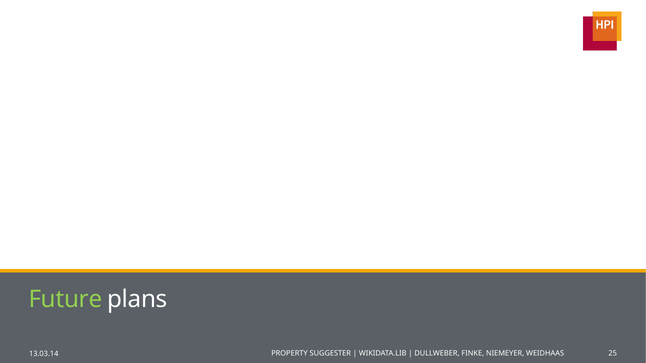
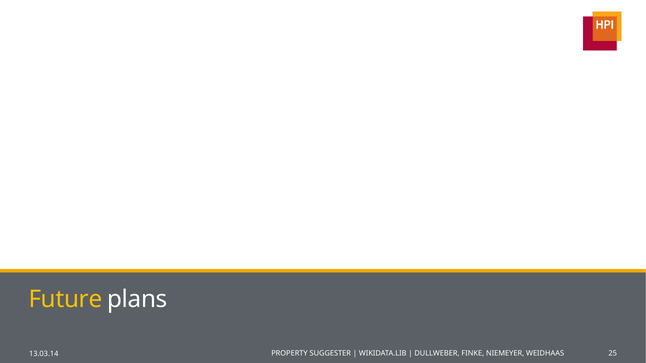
Future colour: light green -> yellow (66, 300)
